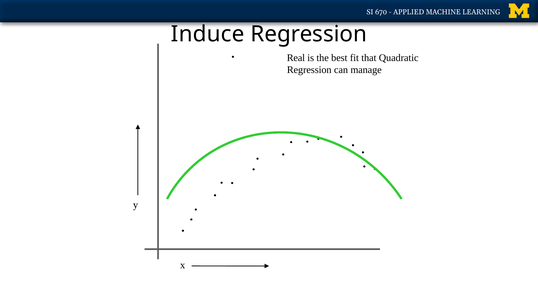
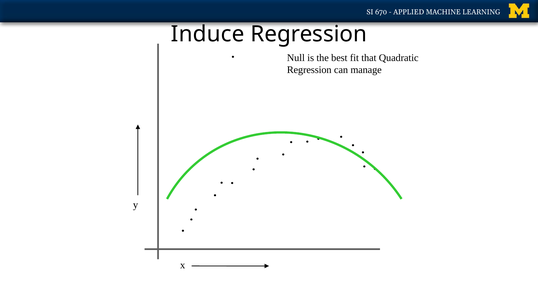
Real: Real -> Null (296, 58)
